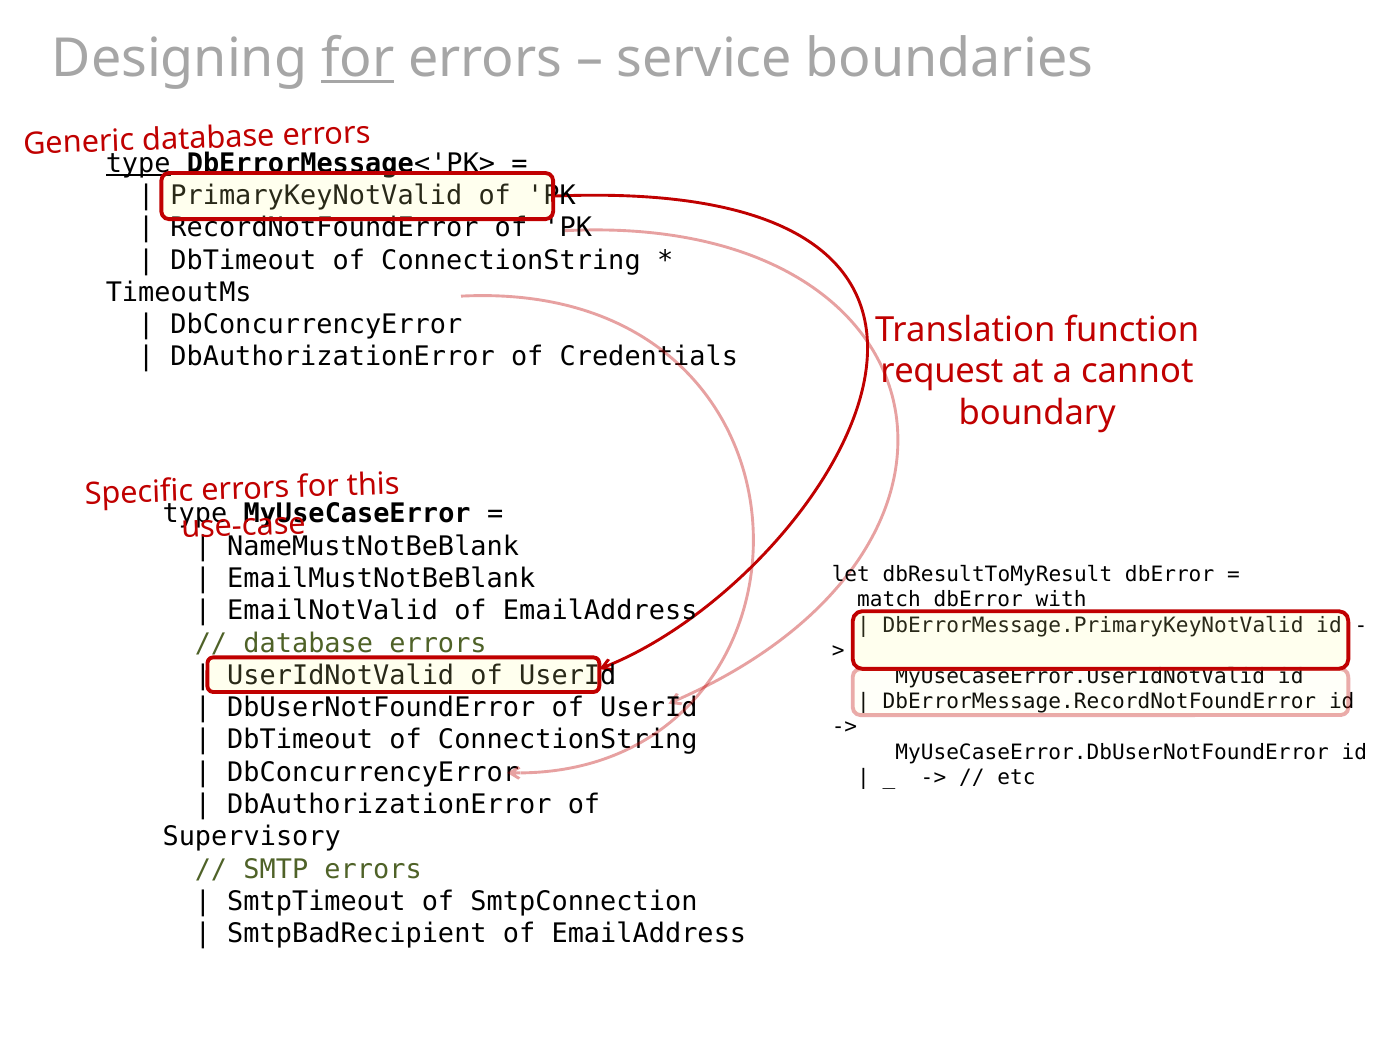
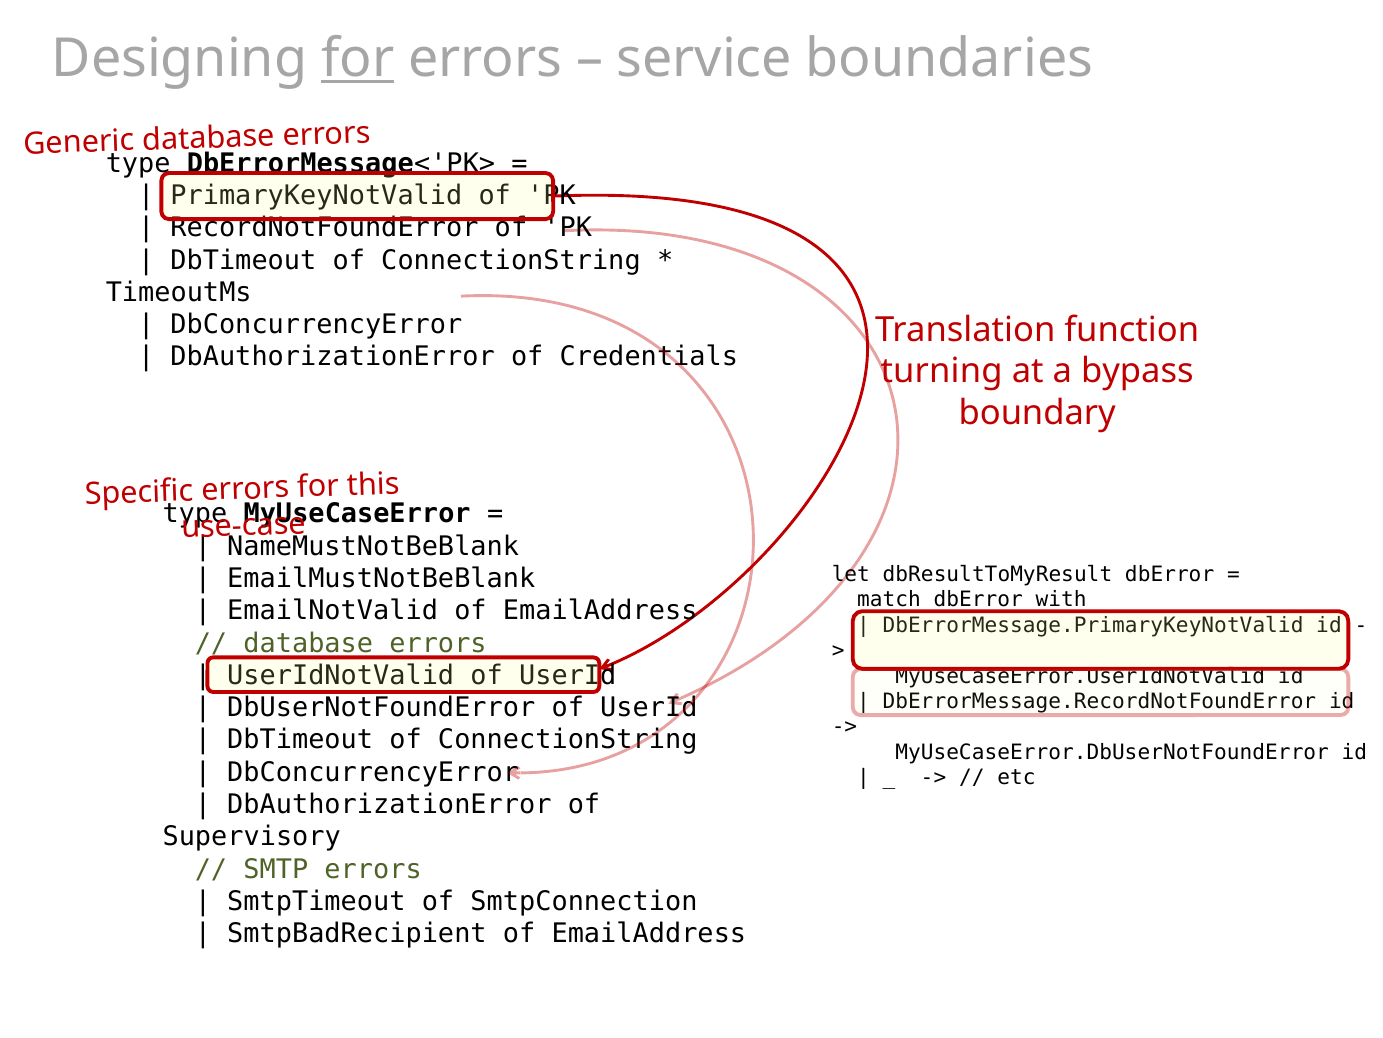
type underline: present -> none (138, 163)
request: request -> turning (942, 371)
cannot: cannot -> bypass (1137, 371)
